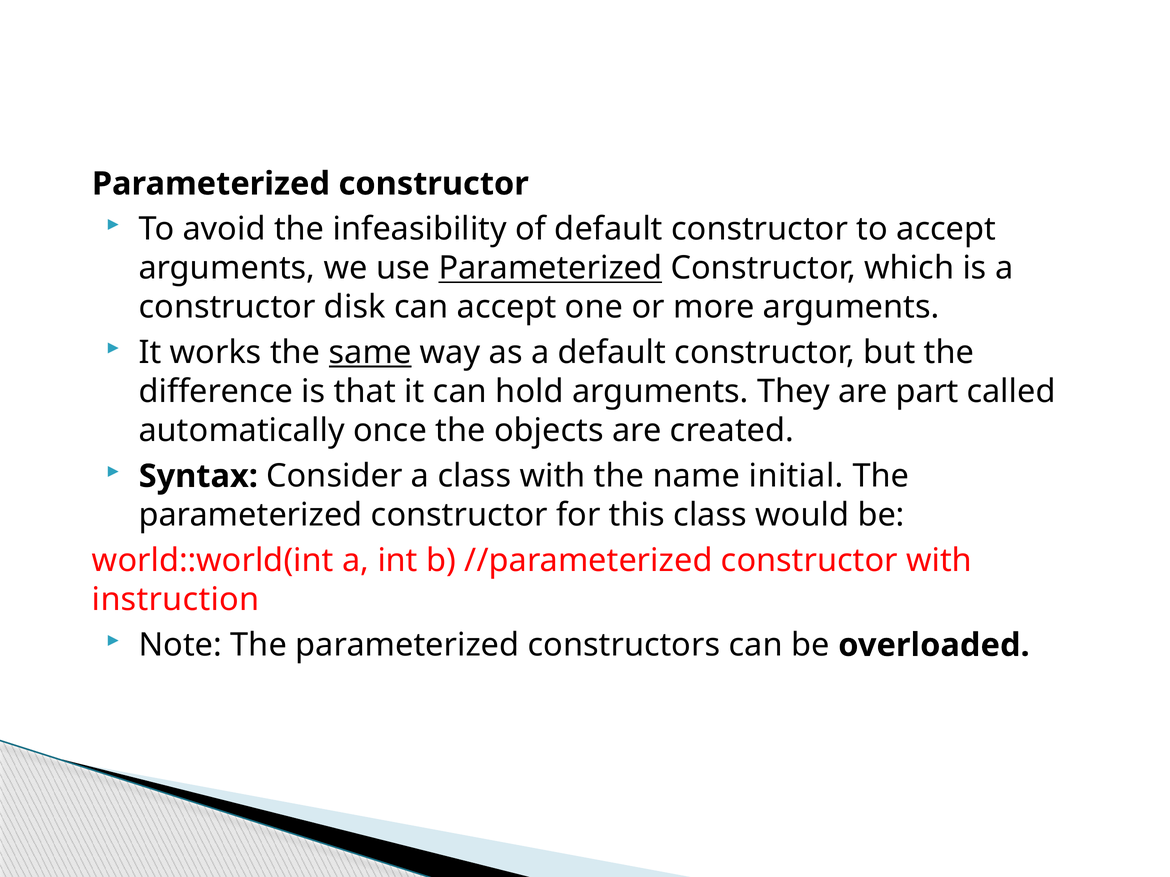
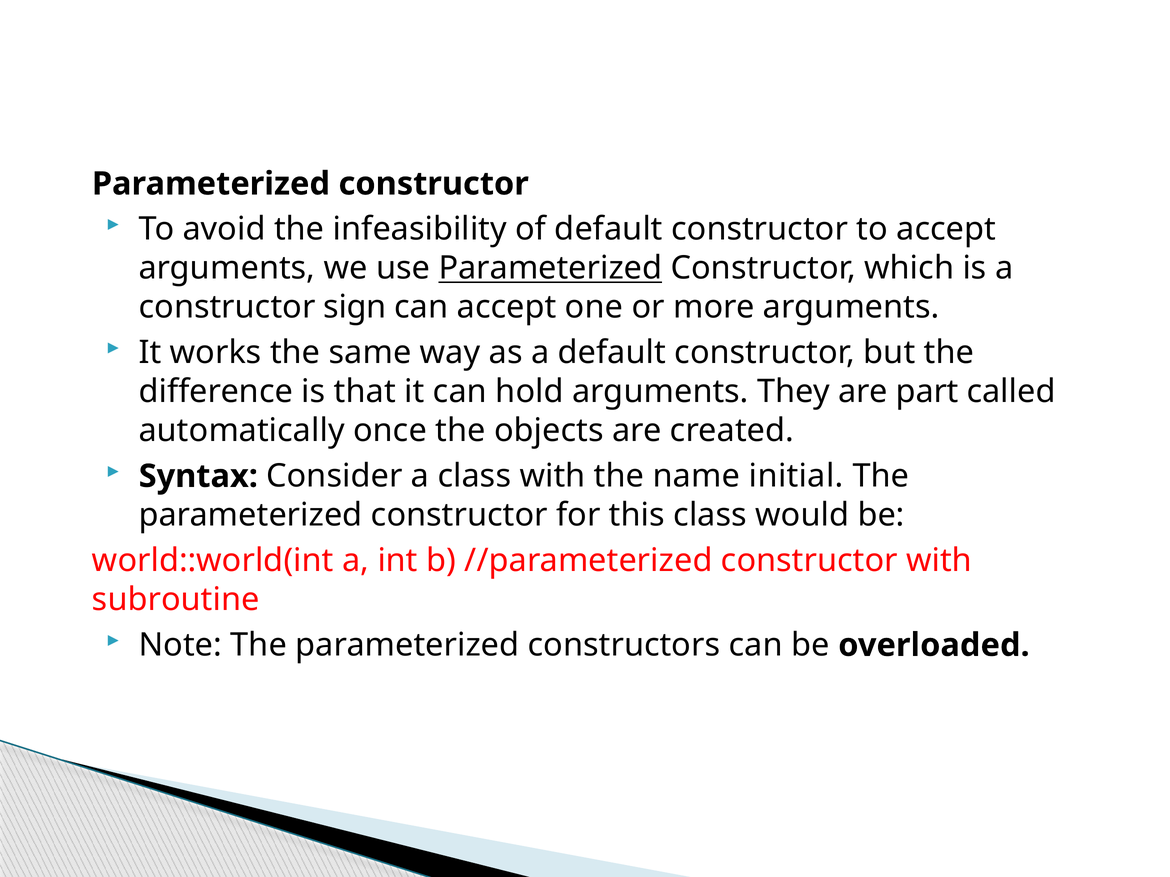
disk: disk -> sign (355, 307)
same underline: present -> none (370, 353)
instruction: instruction -> subroutine (176, 600)
